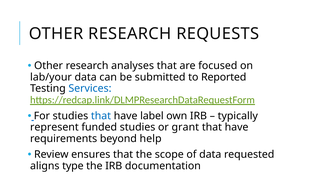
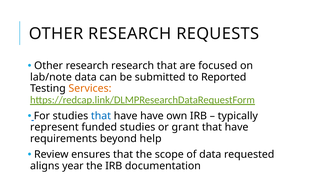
research analyses: analyses -> research (133, 66)
lab/your: lab/your -> lab/note (51, 77)
Services colour: blue -> orange (90, 89)
have label: label -> have (152, 116)
type: type -> year (73, 167)
